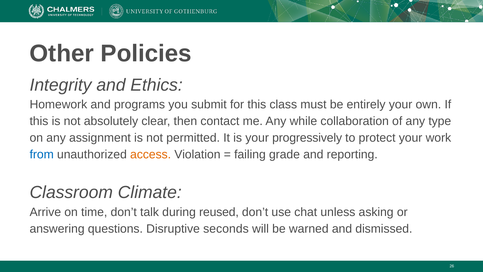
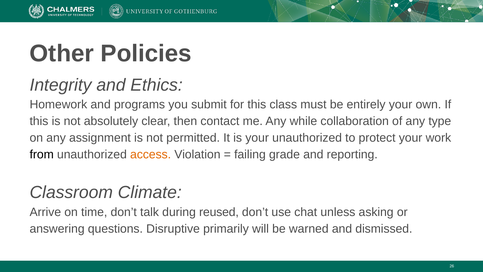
your progressively: progressively -> unauthorized (307, 138)
from colour: blue -> black (42, 154)
seconds: seconds -> primarily (226, 228)
